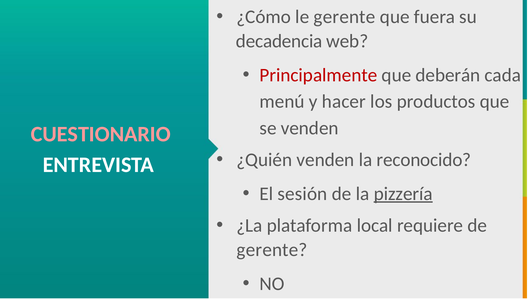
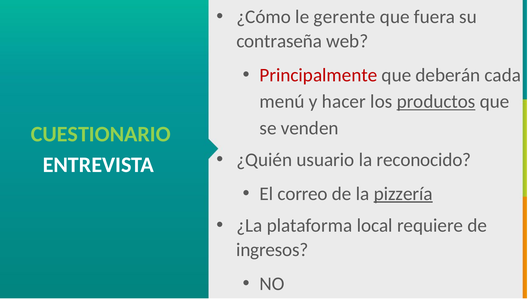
decadencia: decadencia -> contraseña (279, 41)
productos underline: none -> present (436, 102)
CUESTIONARIO colour: pink -> light green (101, 134)
¿Quién venden: venden -> usuario (325, 160)
sesión: sesión -> correo (303, 194)
gerente: gerente -> ingresos (272, 250)
